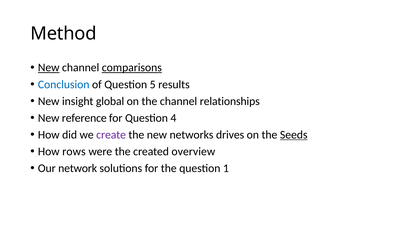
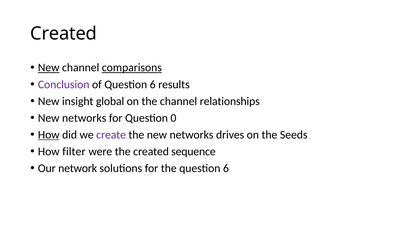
Method: Method -> Created (64, 34)
Conclusion colour: blue -> purple (64, 84)
of Question 5: 5 -> 6 (153, 84)
reference: reference -> networks (84, 118)
4: 4 -> 0 (173, 118)
How underline: none -> present (49, 134)
Seeds underline: present -> none (294, 134)
rows: rows -> filter (74, 151)
overview: overview -> sequence (193, 151)
the question 1: 1 -> 6 (226, 168)
